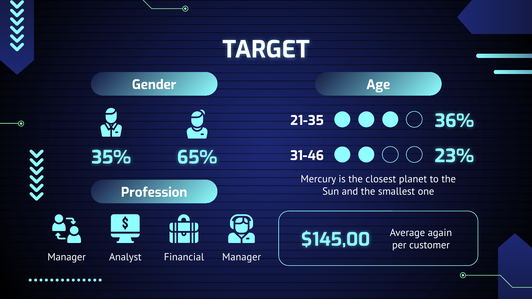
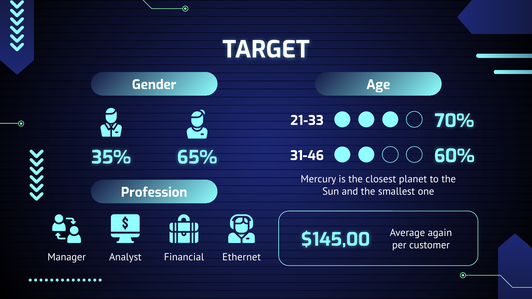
36%: 36% -> 70% (454, 121)
21-35: 21-35 -> 21-33 (307, 121)
23%: 23% -> 60% (454, 156)
Analyst Manager: Manager -> Ethernet (242, 257)
